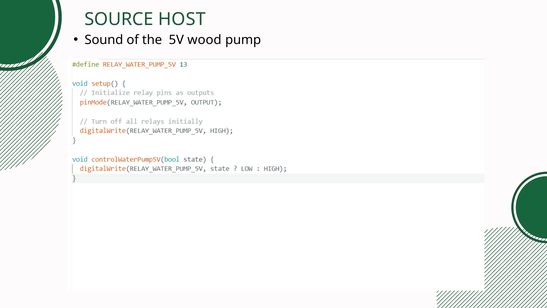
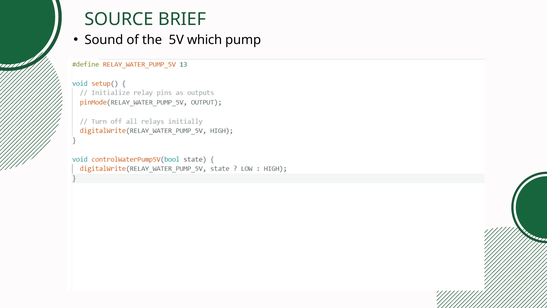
HOST: HOST -> BRIEF (182, 19)
wood: wood -> which (205, 40)
